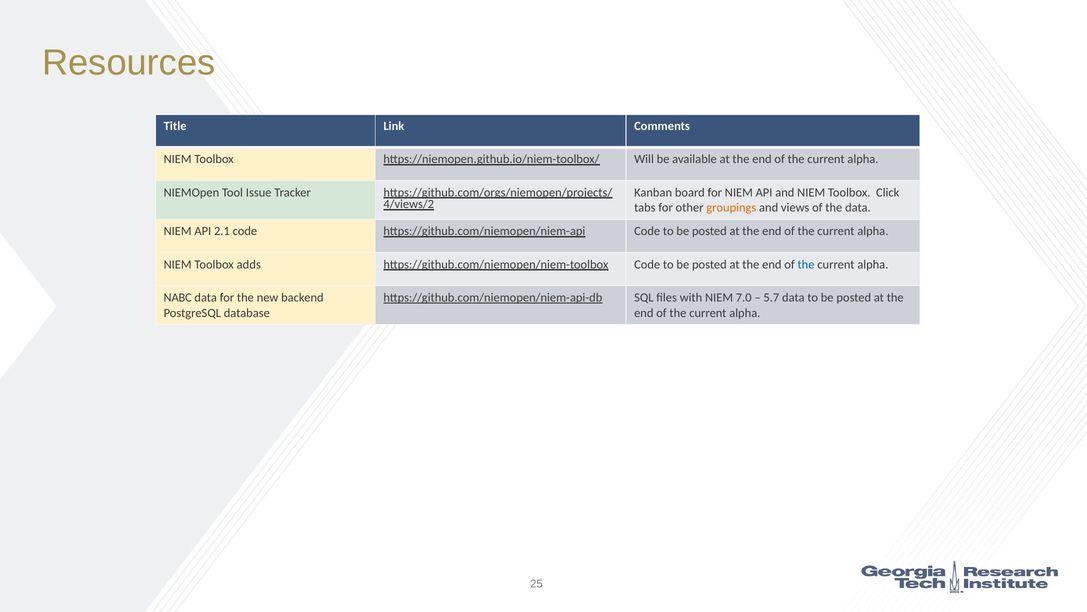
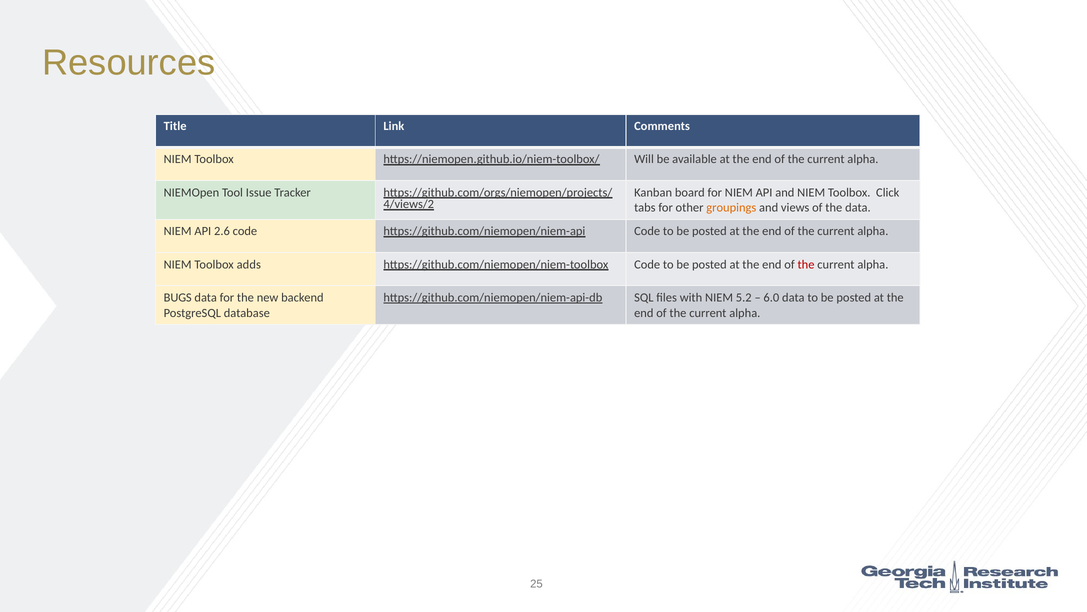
2.1: 2.1 -> 2.6 (222, 231)
the colour: blue -> red (806, 264)
NABC: NABC -> BUGS (178, 297)
7.0: 7.0 -> 5.2 (744, 297)
5.7: 5.7 -> 6.0 (771, 297)
